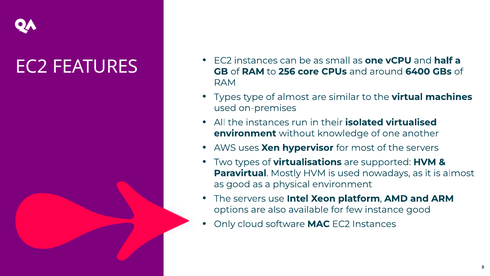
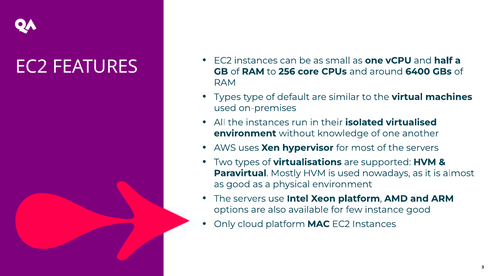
of almost: almost -> default (293, 97)
cloud software: software -> platform (285, 224)
